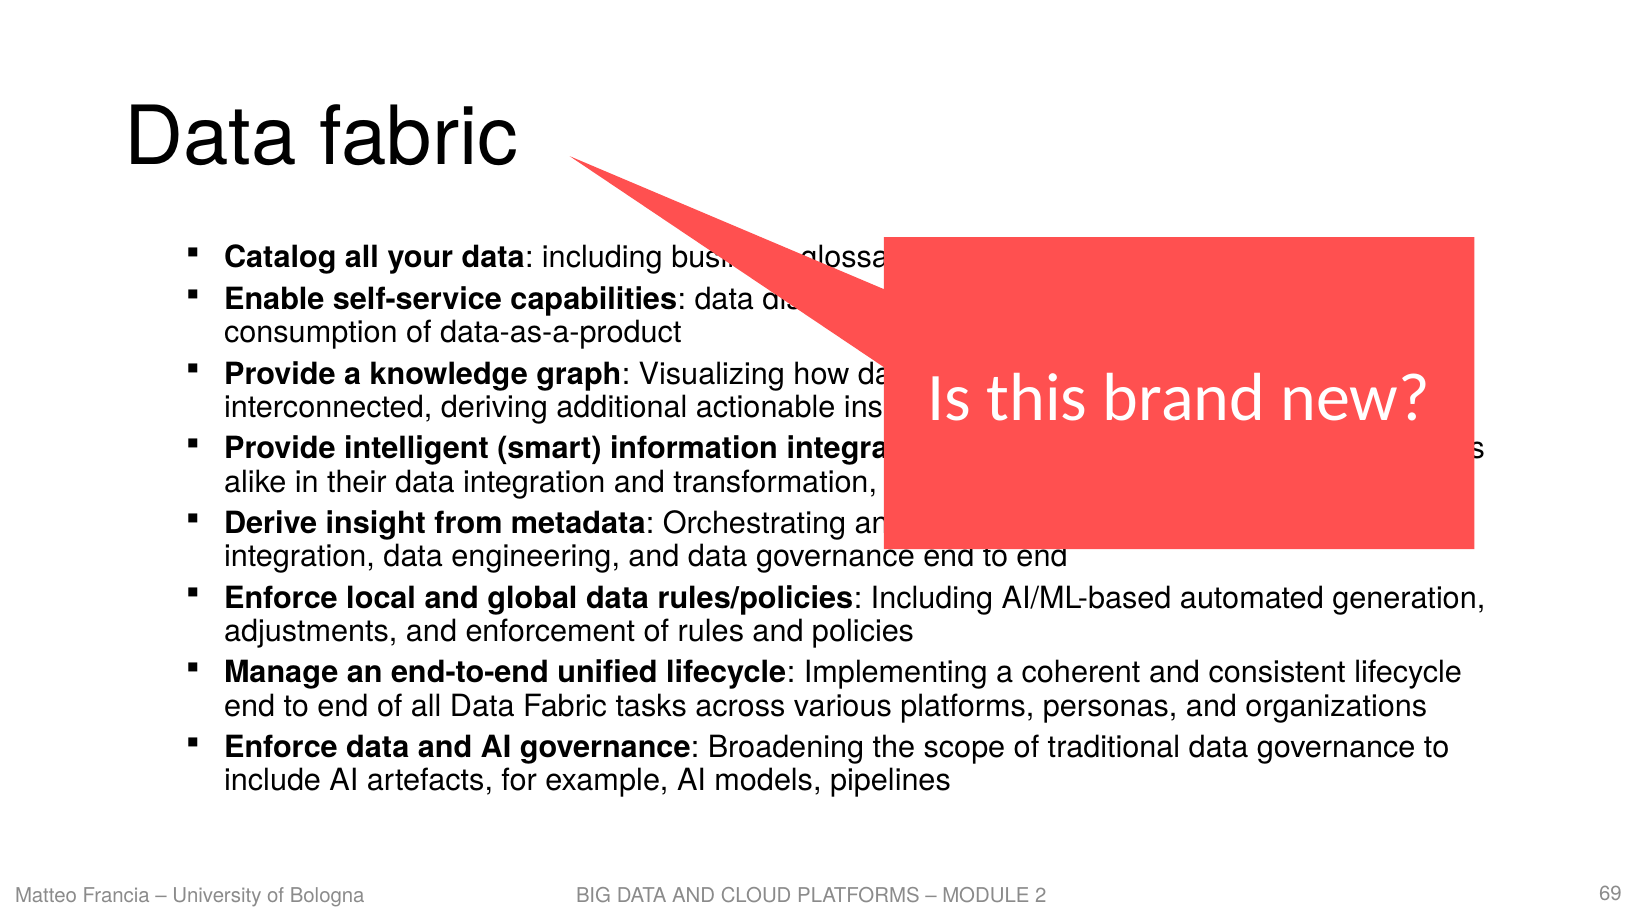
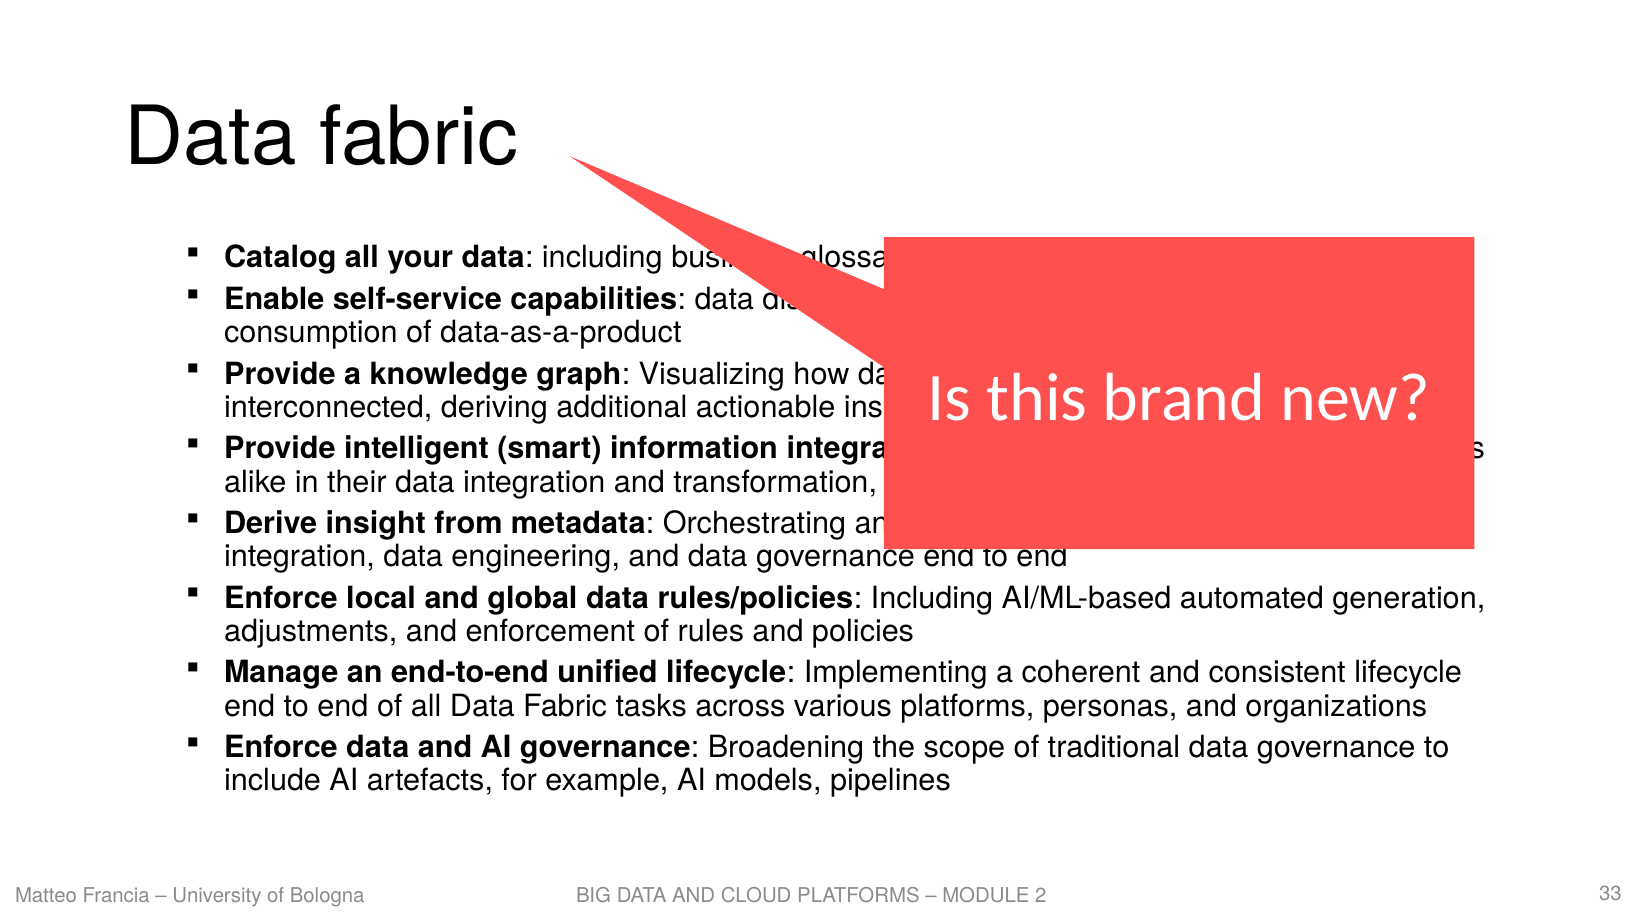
69: 69 -> 33 (1610, 894)
